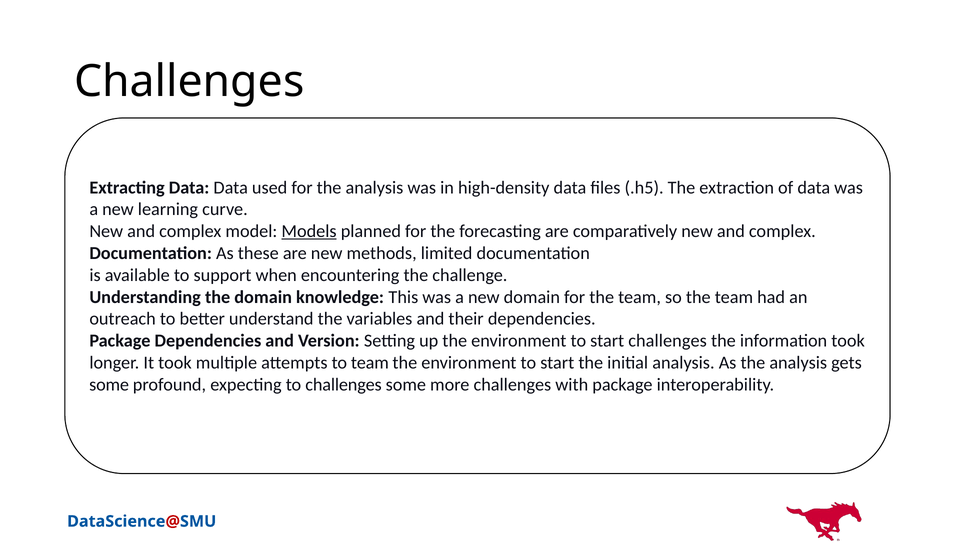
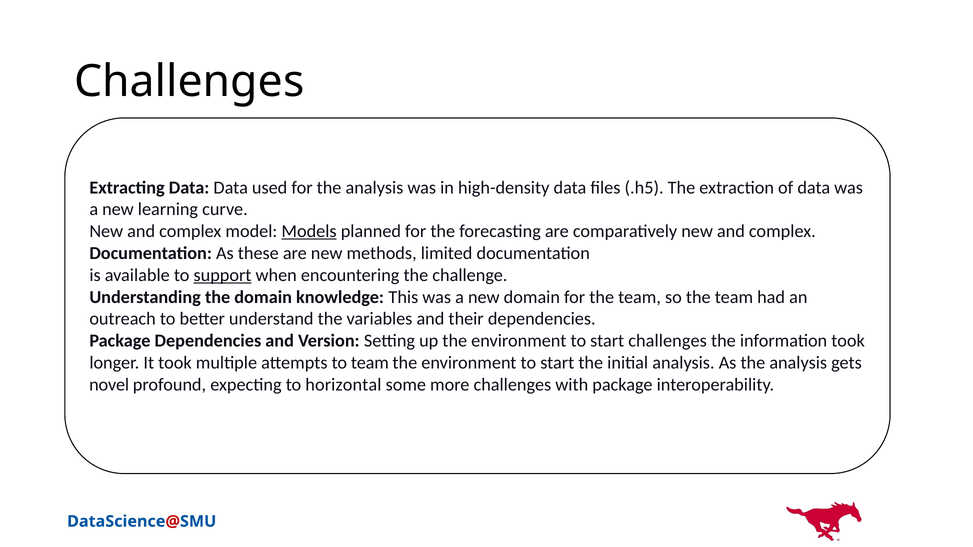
support underline: none -> present (223, 275)
some: some -> novel (109, 385)
to challenges: challenges -> horizontal (343, 385)
